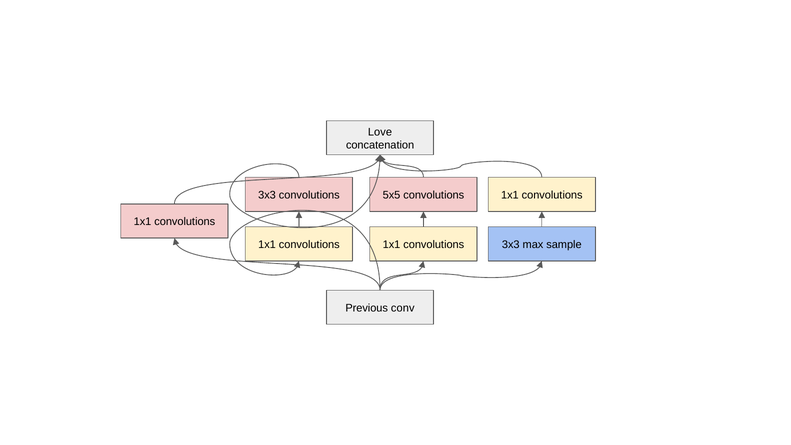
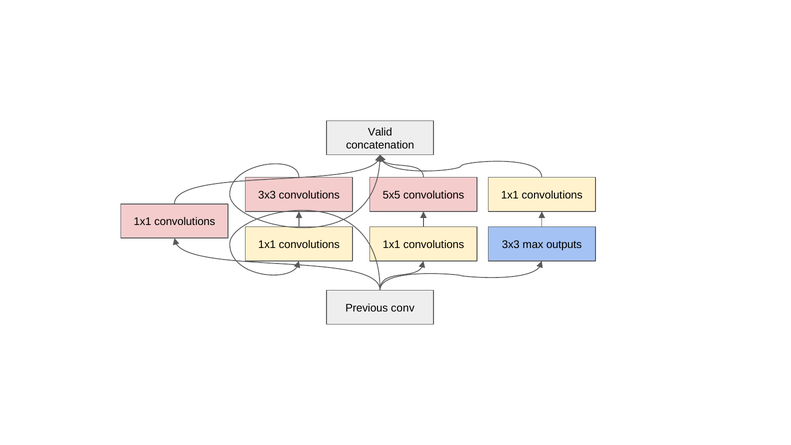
Love: Love -> Valid (380, 132)
sample: sample -> outputs (564, 245)
